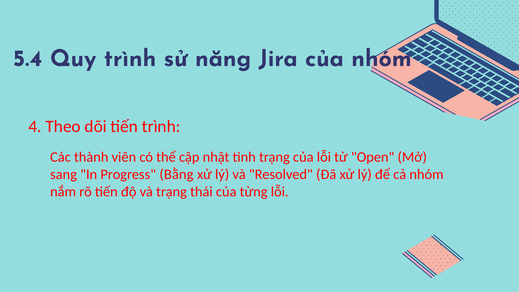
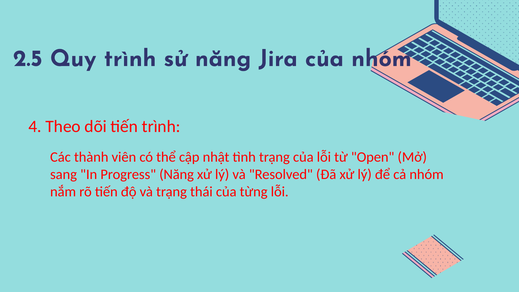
5.4: 5.4 -> 2.5 (28, 58)
Progress Bằng: Bằng -> Năng (177, 174)
